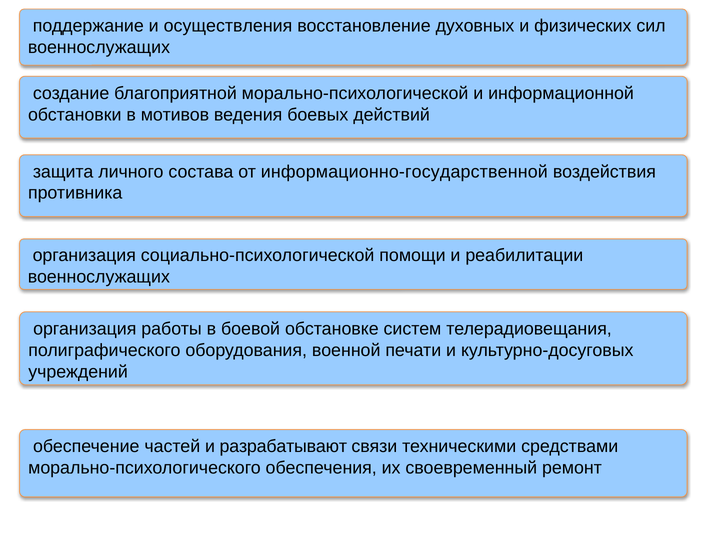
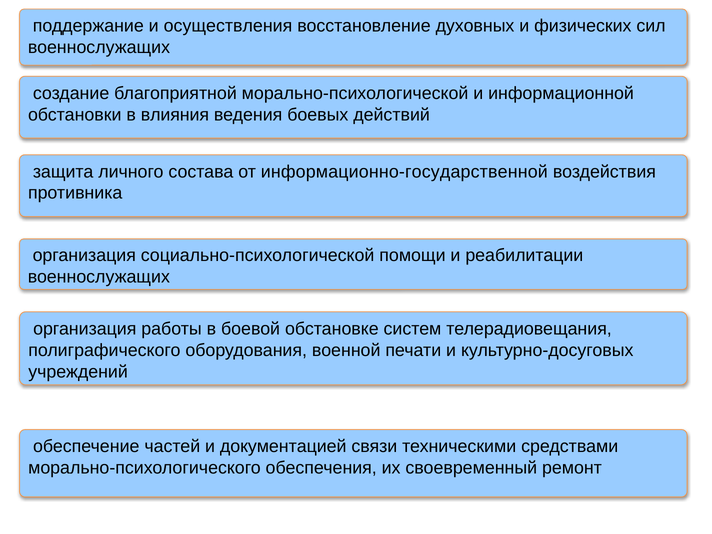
мотивов: мотивов -> влияния (175, 115)
разрабатывают: разрабатывают -> документацией (283, 447)
